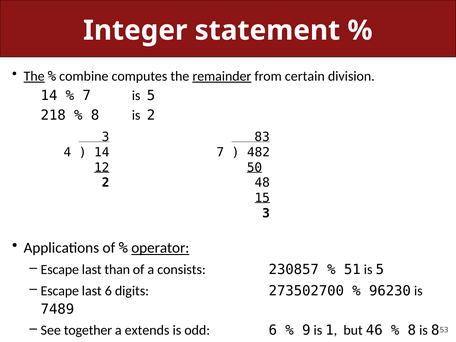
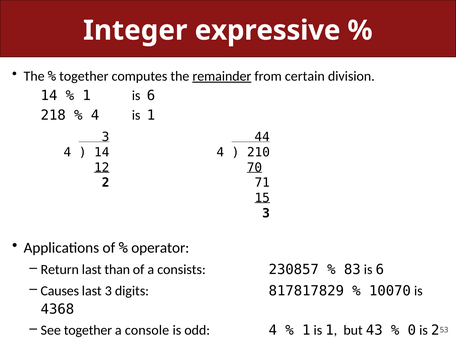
statement: statement -> expressive (268, 30)
The underline: present -> none (34, 76)
combine: combine -> together (84, 76)
7: 7 -> 1 (87, 96)
5: 5 -> 6 (151, 96)
8: 8 -> 4 (95, 115)
2: 2 -> 1 (151, 115)
83: 83 -> 44 (262, 137)
14 7: 7 -> 4 (220, 152)
482: 482 -> 210 (258, 152)
50: 50 -> 70 (254, 168)
48: 48 -> 71 (262, 183)
operator underline: present -> none (160, 248)
Escape: Escape -> Return (60, 270)
51: 51 -> 83 (352, 270)
5: 5 -> 6 (380, 270)
Escape: Escape -> Causes (60, 291)
last 6: 6 -> 3 (108, 291)
273502700: 273502700 -> 817817829 (306, 291)
96230: 96230 -> 10070 (390, 291)
7489: 7489 -> 4368 (57, 309)
extends: extends -> console (147, 330)
odd 6: 6 -> 4 (273, 330)
9: 9 -> 1 (306, 330)
46: 46 -> 43 (374, 330)
8: 8 -> 0 (412, 330)
is 8: 8 -> 2 (435, 330)
